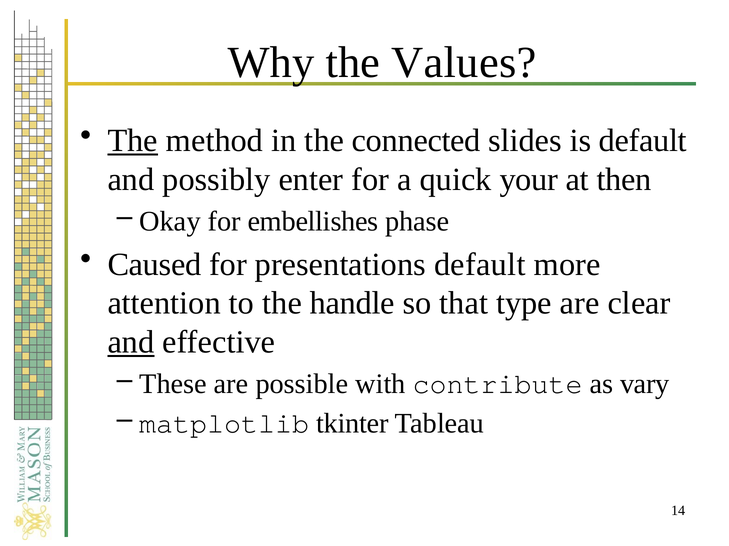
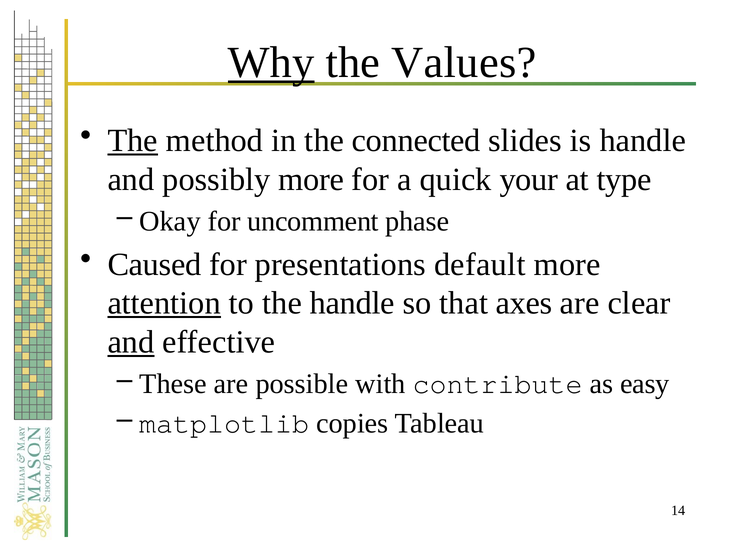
Why underline: none -> present (271, 63)
is default: default -> handle (643, 141)
possibly enter: enter -> more (311, 180)
then: then -> type (624, 180)
embellishes: embellishes -> uncomment (313, 222)
attention underline: none -> present (164, 304)
type: type -> axes (524, 304)
vary: vary -> easy (645, 384)
tkinter: tkinter -> copies (352, 424)
